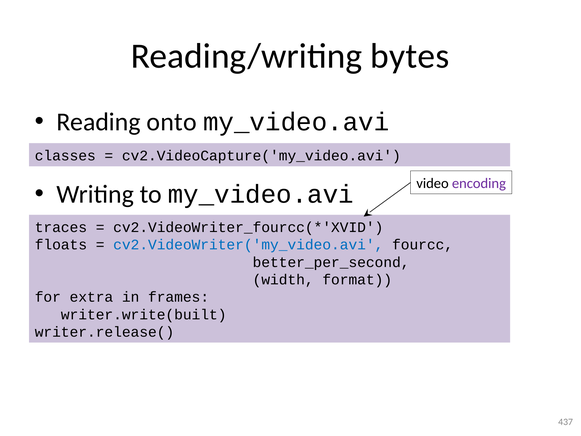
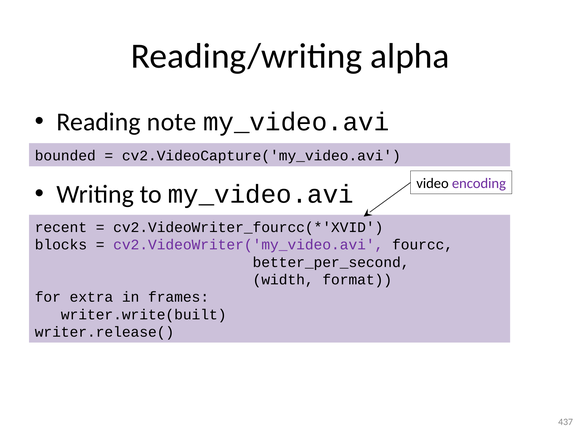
bytes: bytes -> alpha (410, 56)
onto: onto -> note (172, 122)
classes: classes -> bounded (65, 156)
traces: traces -> recent (61, 227)
floats: floats -> blocks (61, 245)
cv2.VideoWriter('my_video.avi colour: blue -> purple (248, 245)
